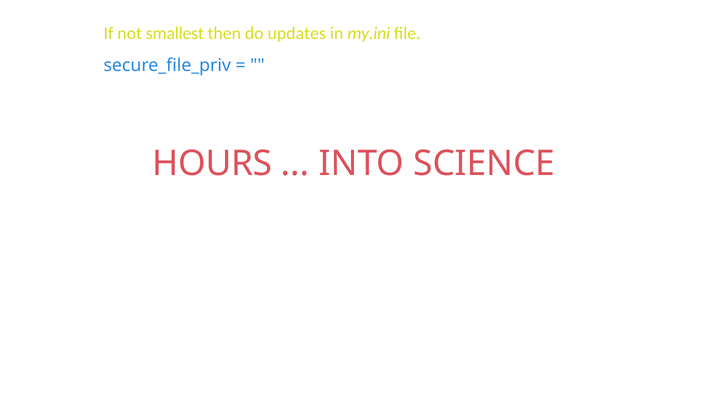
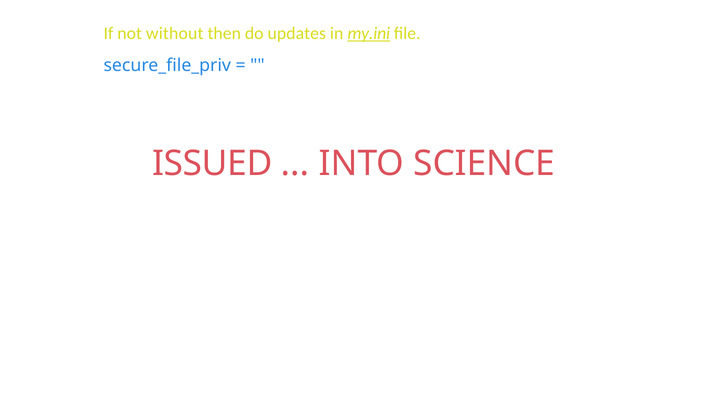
smallest: smallest -> without (175, 33)
my.ini underline: none -> present (369, 33)
HOURS: HOURS -> ISSUED (212, 164)
